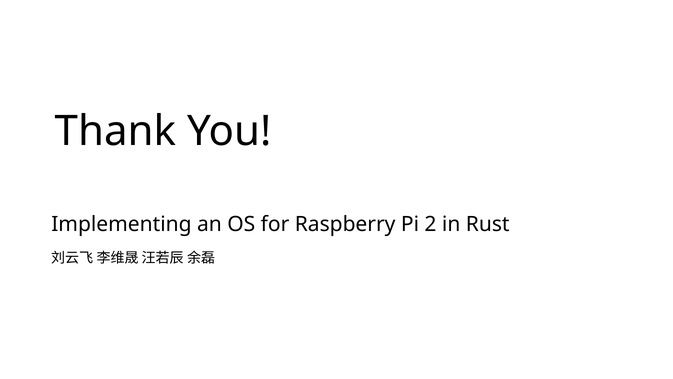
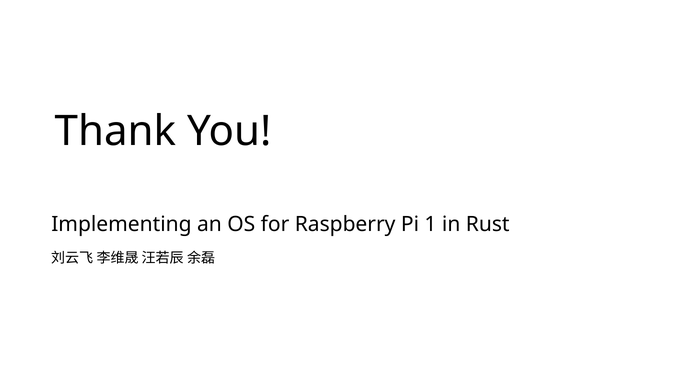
2: 2 -> 1 (431, 224)
